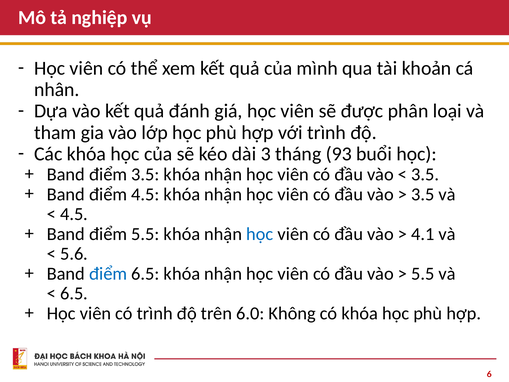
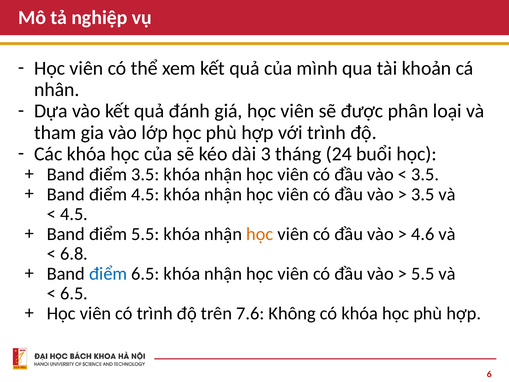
93: 93 -> 24 (339, 154)
học colour: blue -> orange (260, 234)
4.1: 4.1 -> 4.6 (423, 234)
5.6: 5.6 -> 6.8 (74, 254)
6.0: 6.0 -> 7.6 (250, 313)
